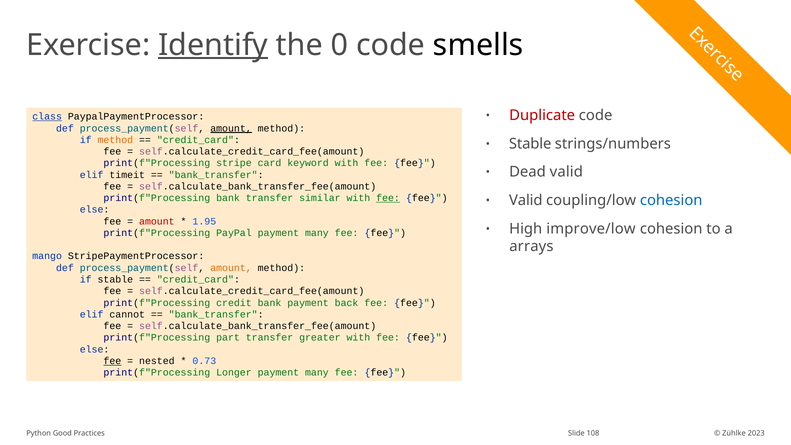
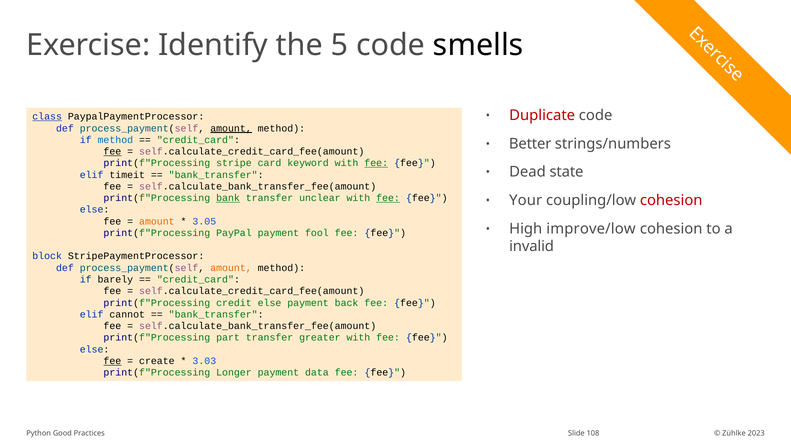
Identify underline: present -> none (213, 45)
0: 0 -> 5 (339, 45)
method colour: orange -> blue (115, 140)
Stable: Stable -> Better (530, 144)
fee underline: none -> present (112, 151)
fee underline: none -> present (376, 163)
Dead valid: valid -> state (566, 172)
bank underline: none -> present (228, 198)
similar: similar -> unclear (320, 198)
Valid: Valid -> Your (526, 200)
cohesion colour: blue -> red (671, 200)
amount colour: red -> orange (157, 221)
1.95: 1.95 -> 3.05 (204, 221)
PayPal payment many: many -> fool (317, 233)
arrays: arrays -> invalid (532, 246)
mango: mango -> block (47, 256)
if stable: stable -> barely (115, 279)
credit bank: bank -> else (270, 303)
nested: nested -> create (157, 361)
0.73: 0.73 -> 3.03 (204, 361)
many: many -> data (317, 372)
